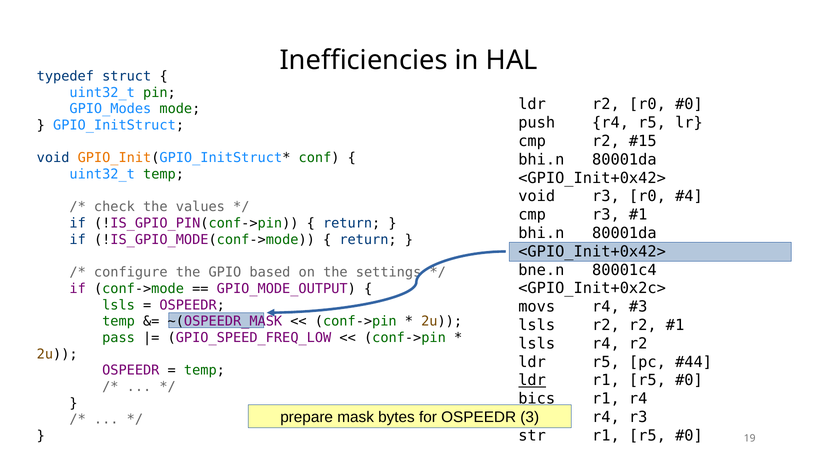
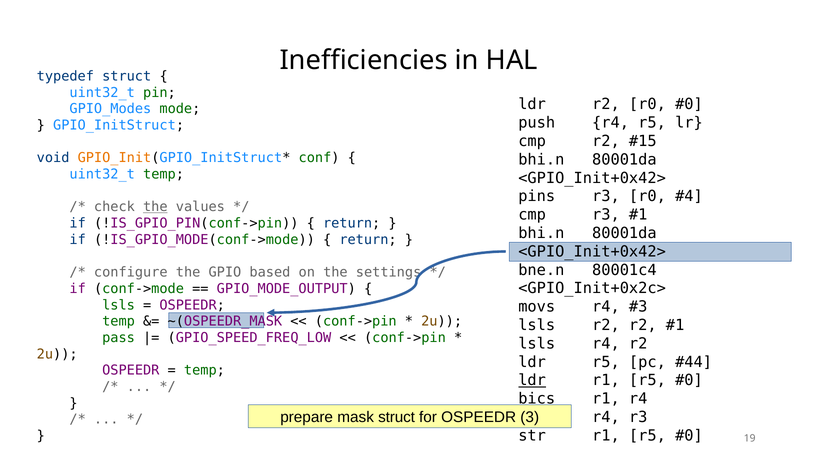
void: void -> pins (537, 196)
the underline: none -> present (155, 207)
mask bytes: bytes -> struct (397, 418)
